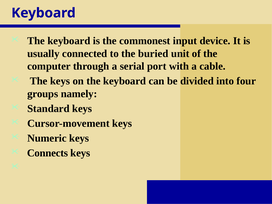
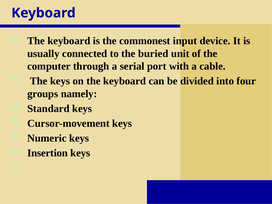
Connects: Connects -> Insertion (48, 153)
